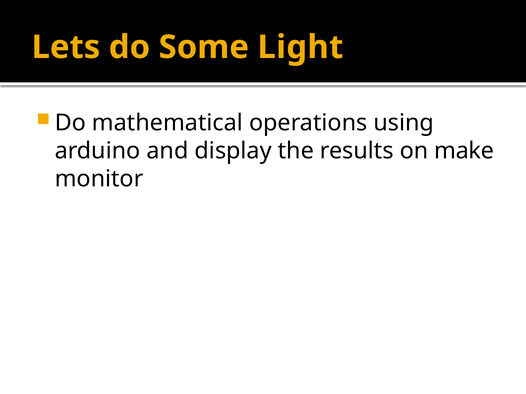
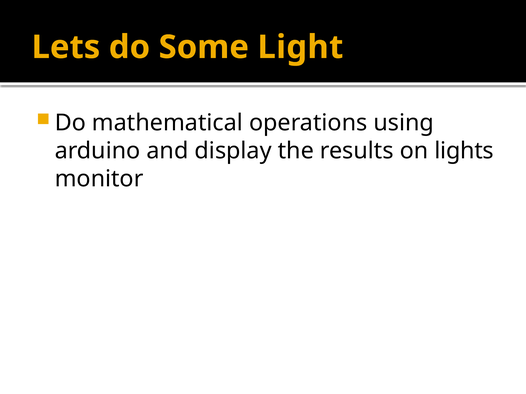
make: make -> lights (464, 151)
